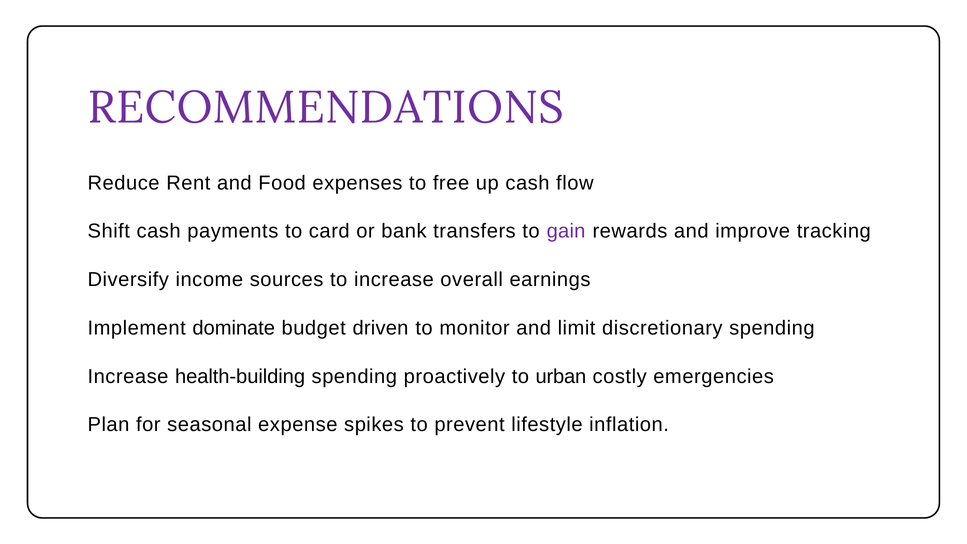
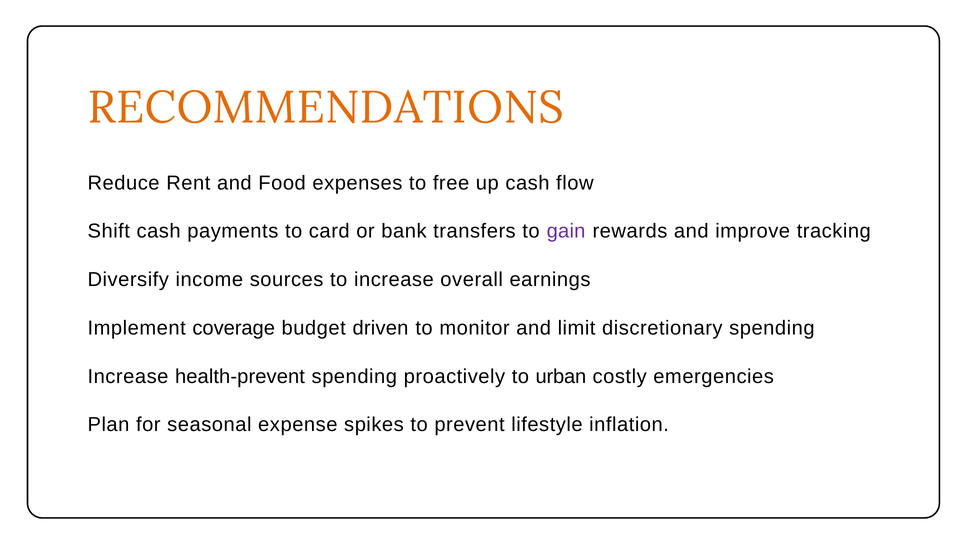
RECOMMENDATIONS colour: purple -> orange (326, 108)
dominate: dominate -> coverage (234, 328)
health-building: health-building -> health-prevent (240, 376)
